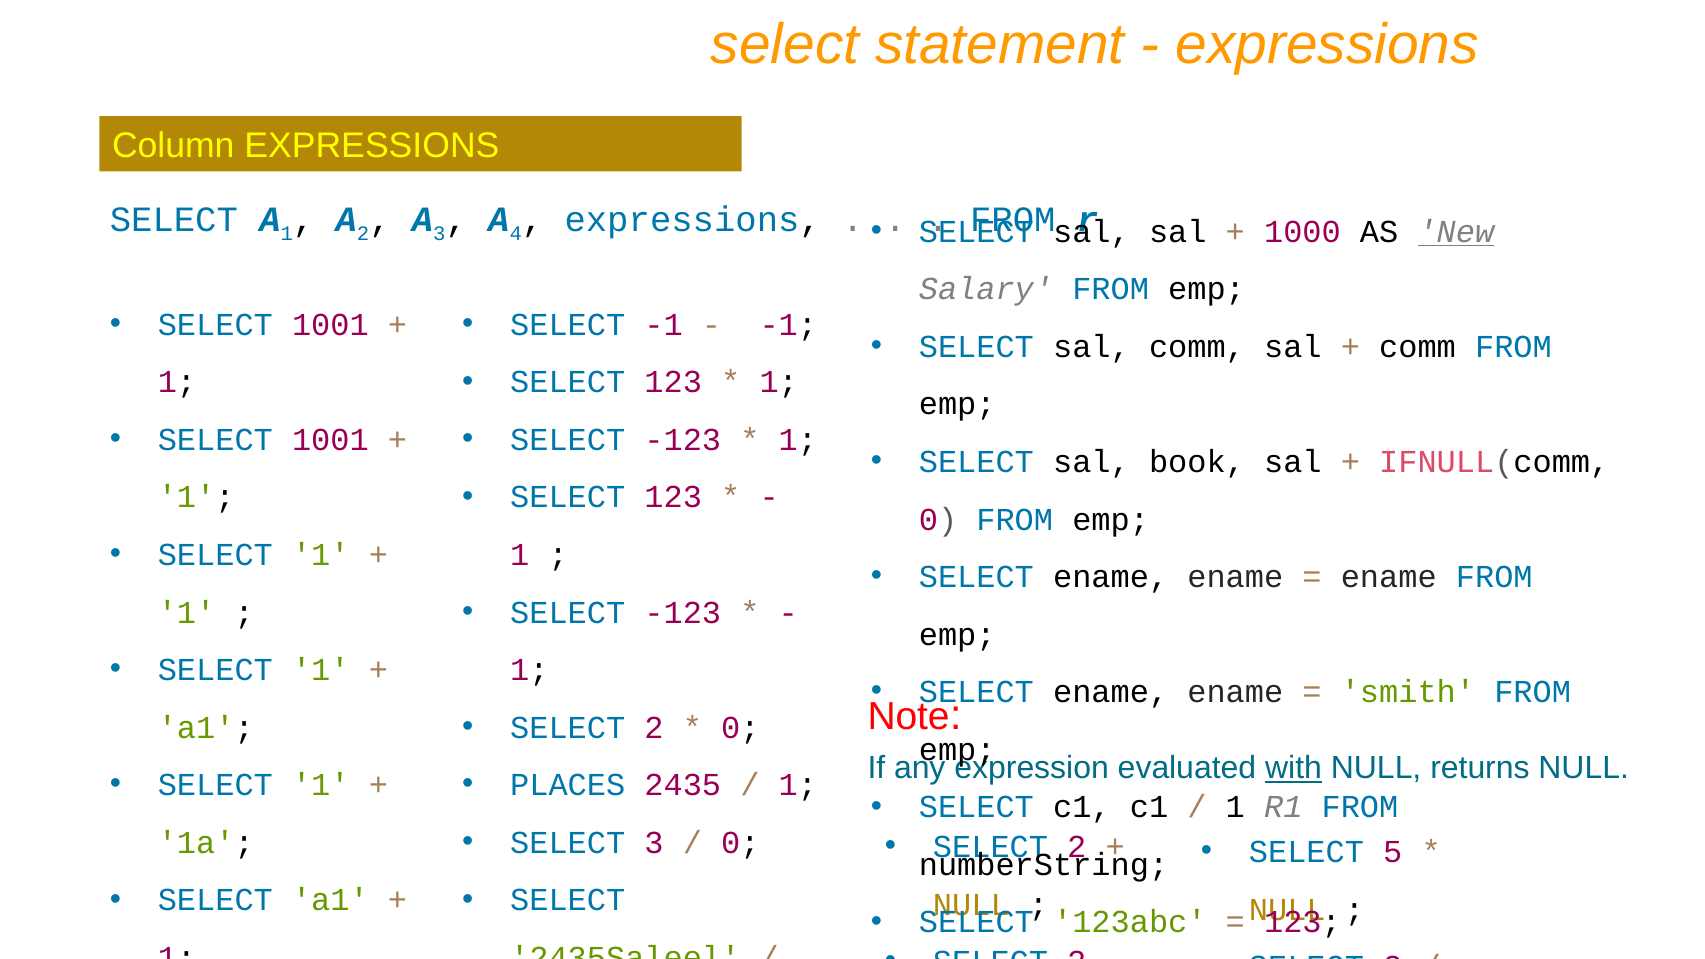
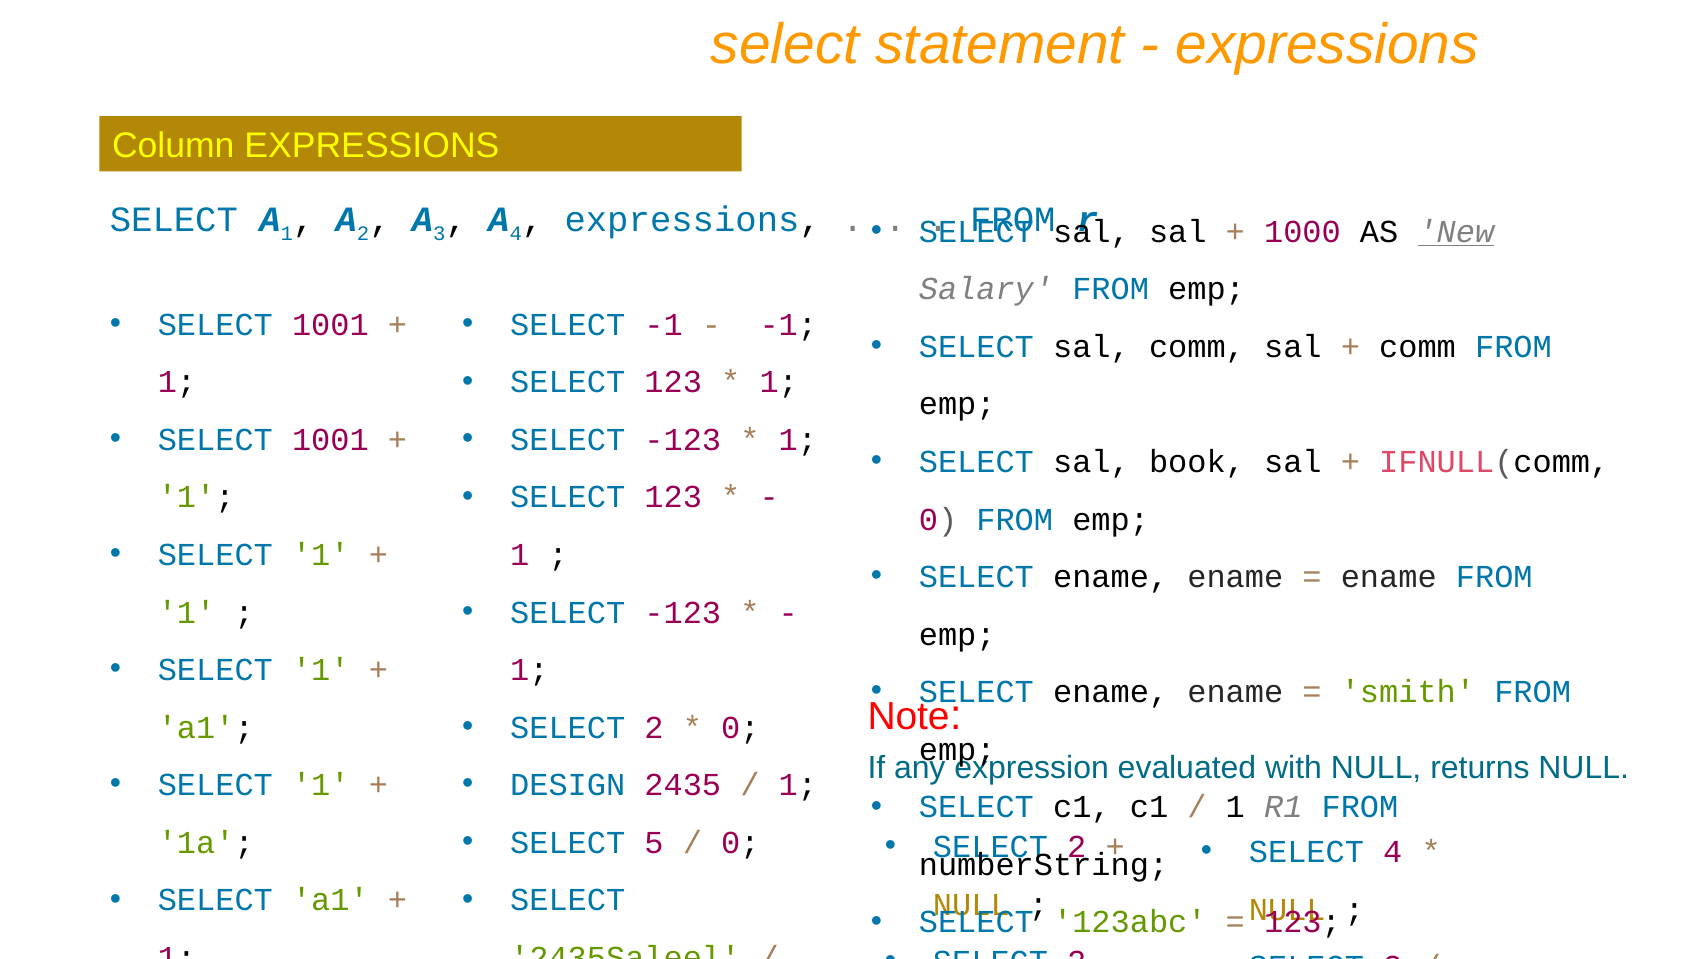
with underline: present -> none (1294, 768)
PLACES: PLACES -> DESIGN (568, 785)
SELECT 3: 3 -> 5 (654, 843)
SELECT 5: 5 -> 4 (1393, 852)
